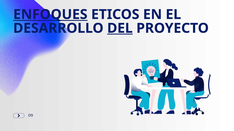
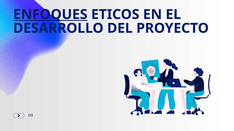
DEL underline: present -> none (120, 28)
